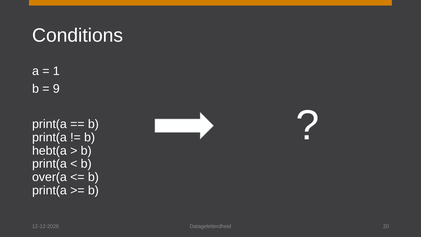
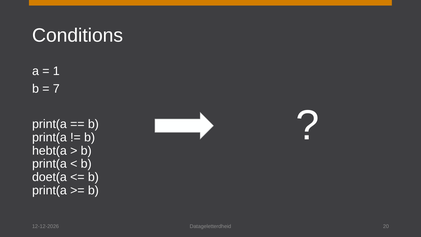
9: 9 -> 7 (56, 89)
over(a: over(a -> doet(a (49, 177)
